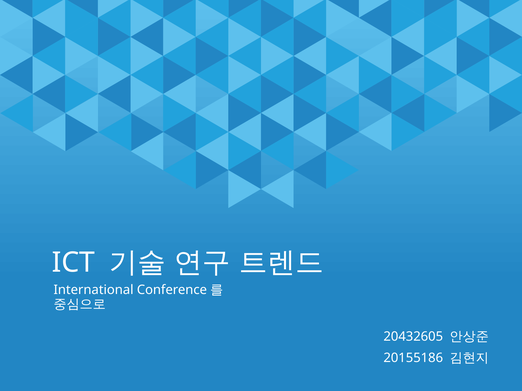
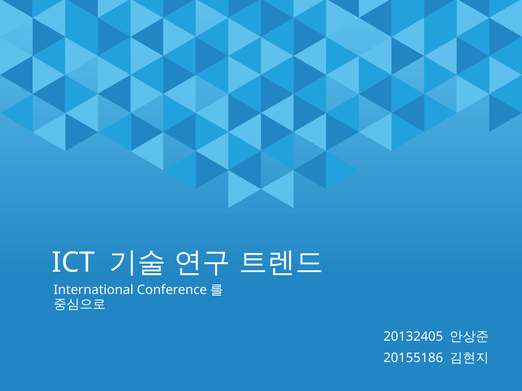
20432605: 20432605 -> 20132405 (413, 337)
